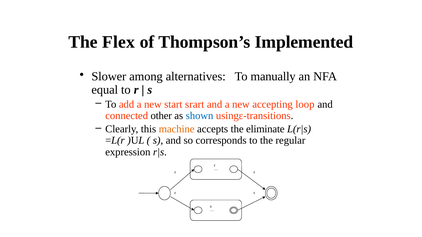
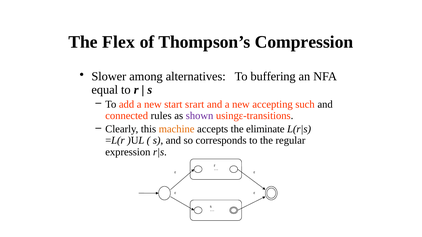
Implemented: Implemented -> Compression (304, 42)
manually: manually -> buffering (273, 77)
loop: loop -> such (305, 104)
other: other -> rules (161, 116)
shown colour: blue -> purple (200, 116)
